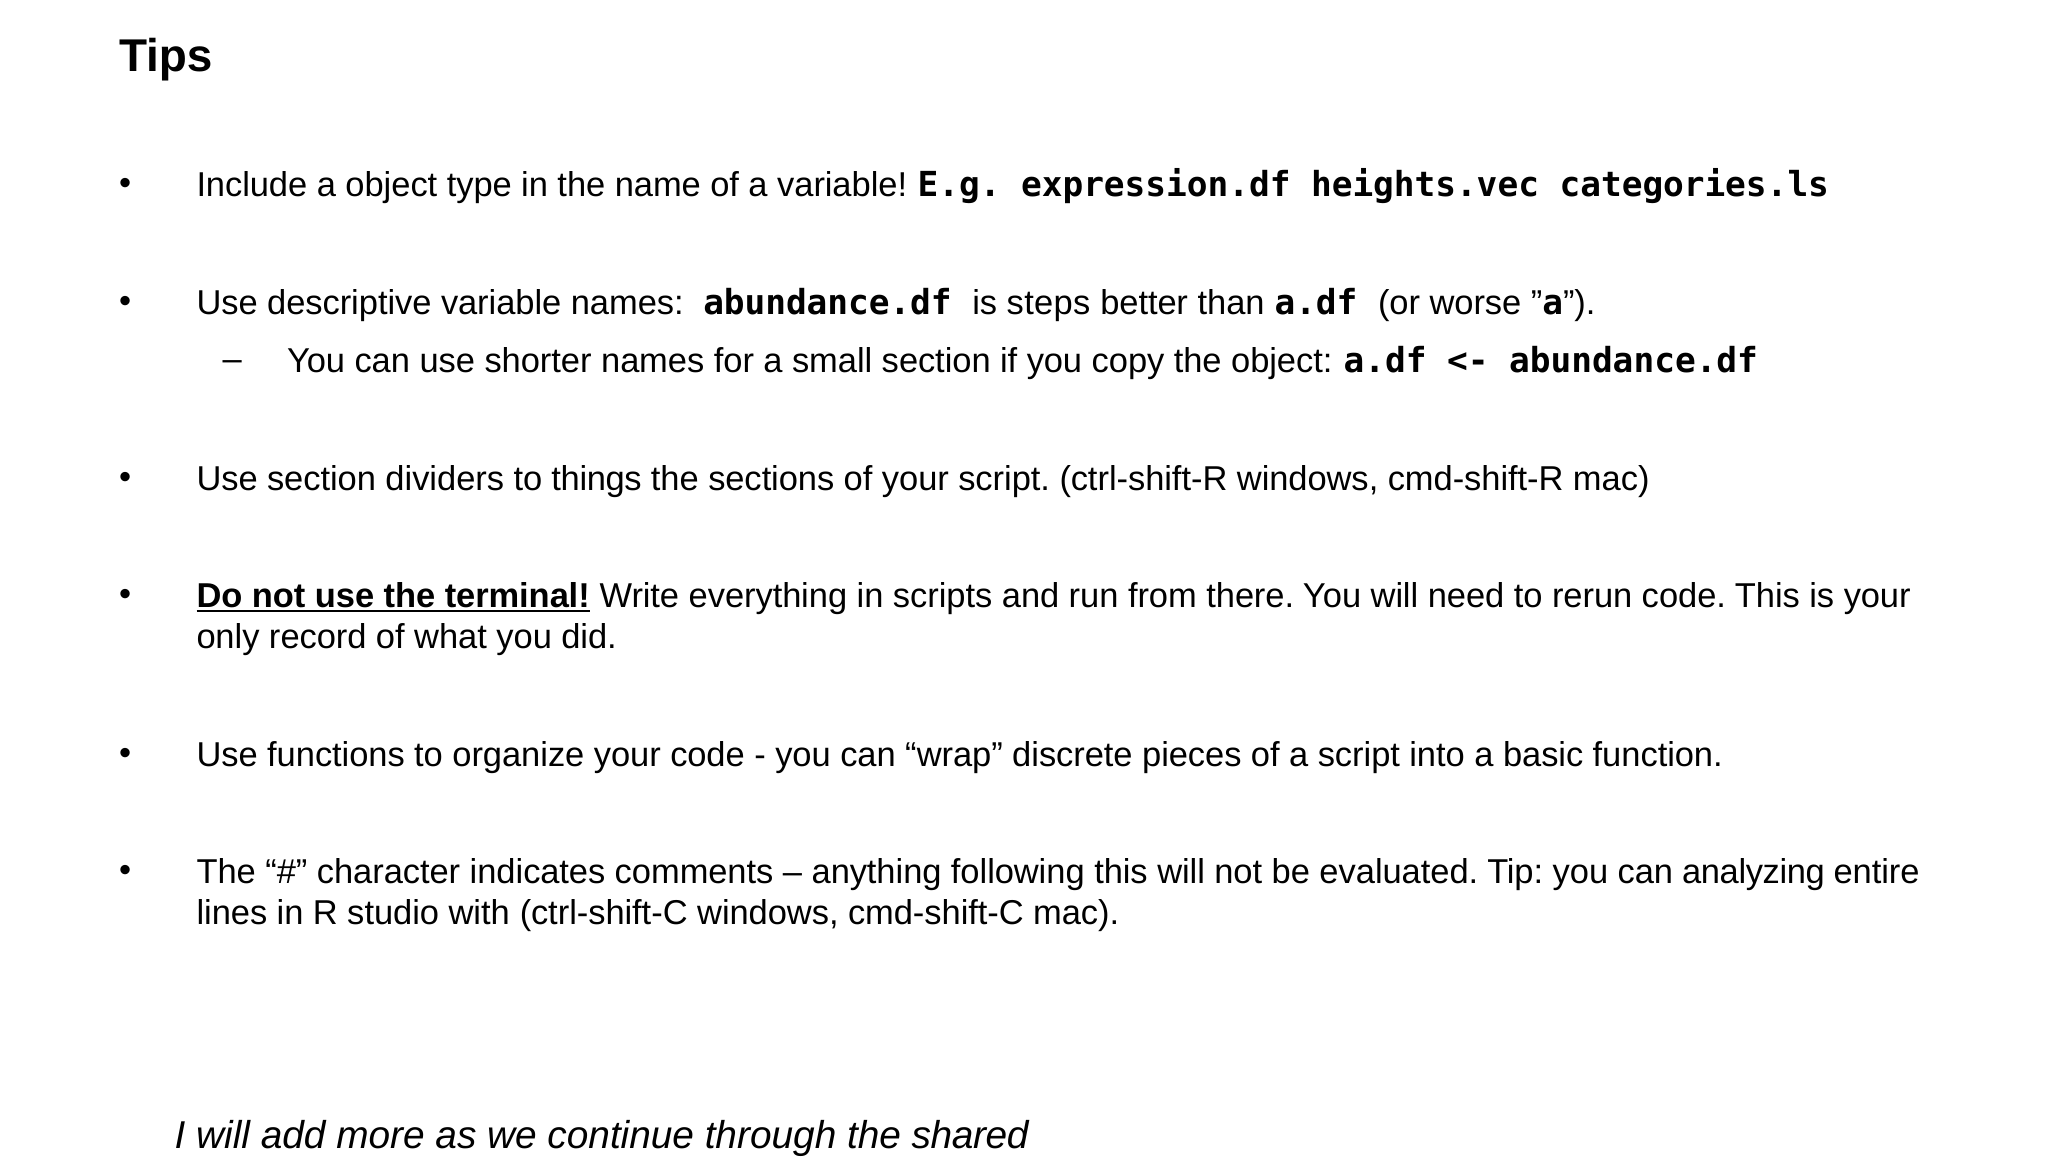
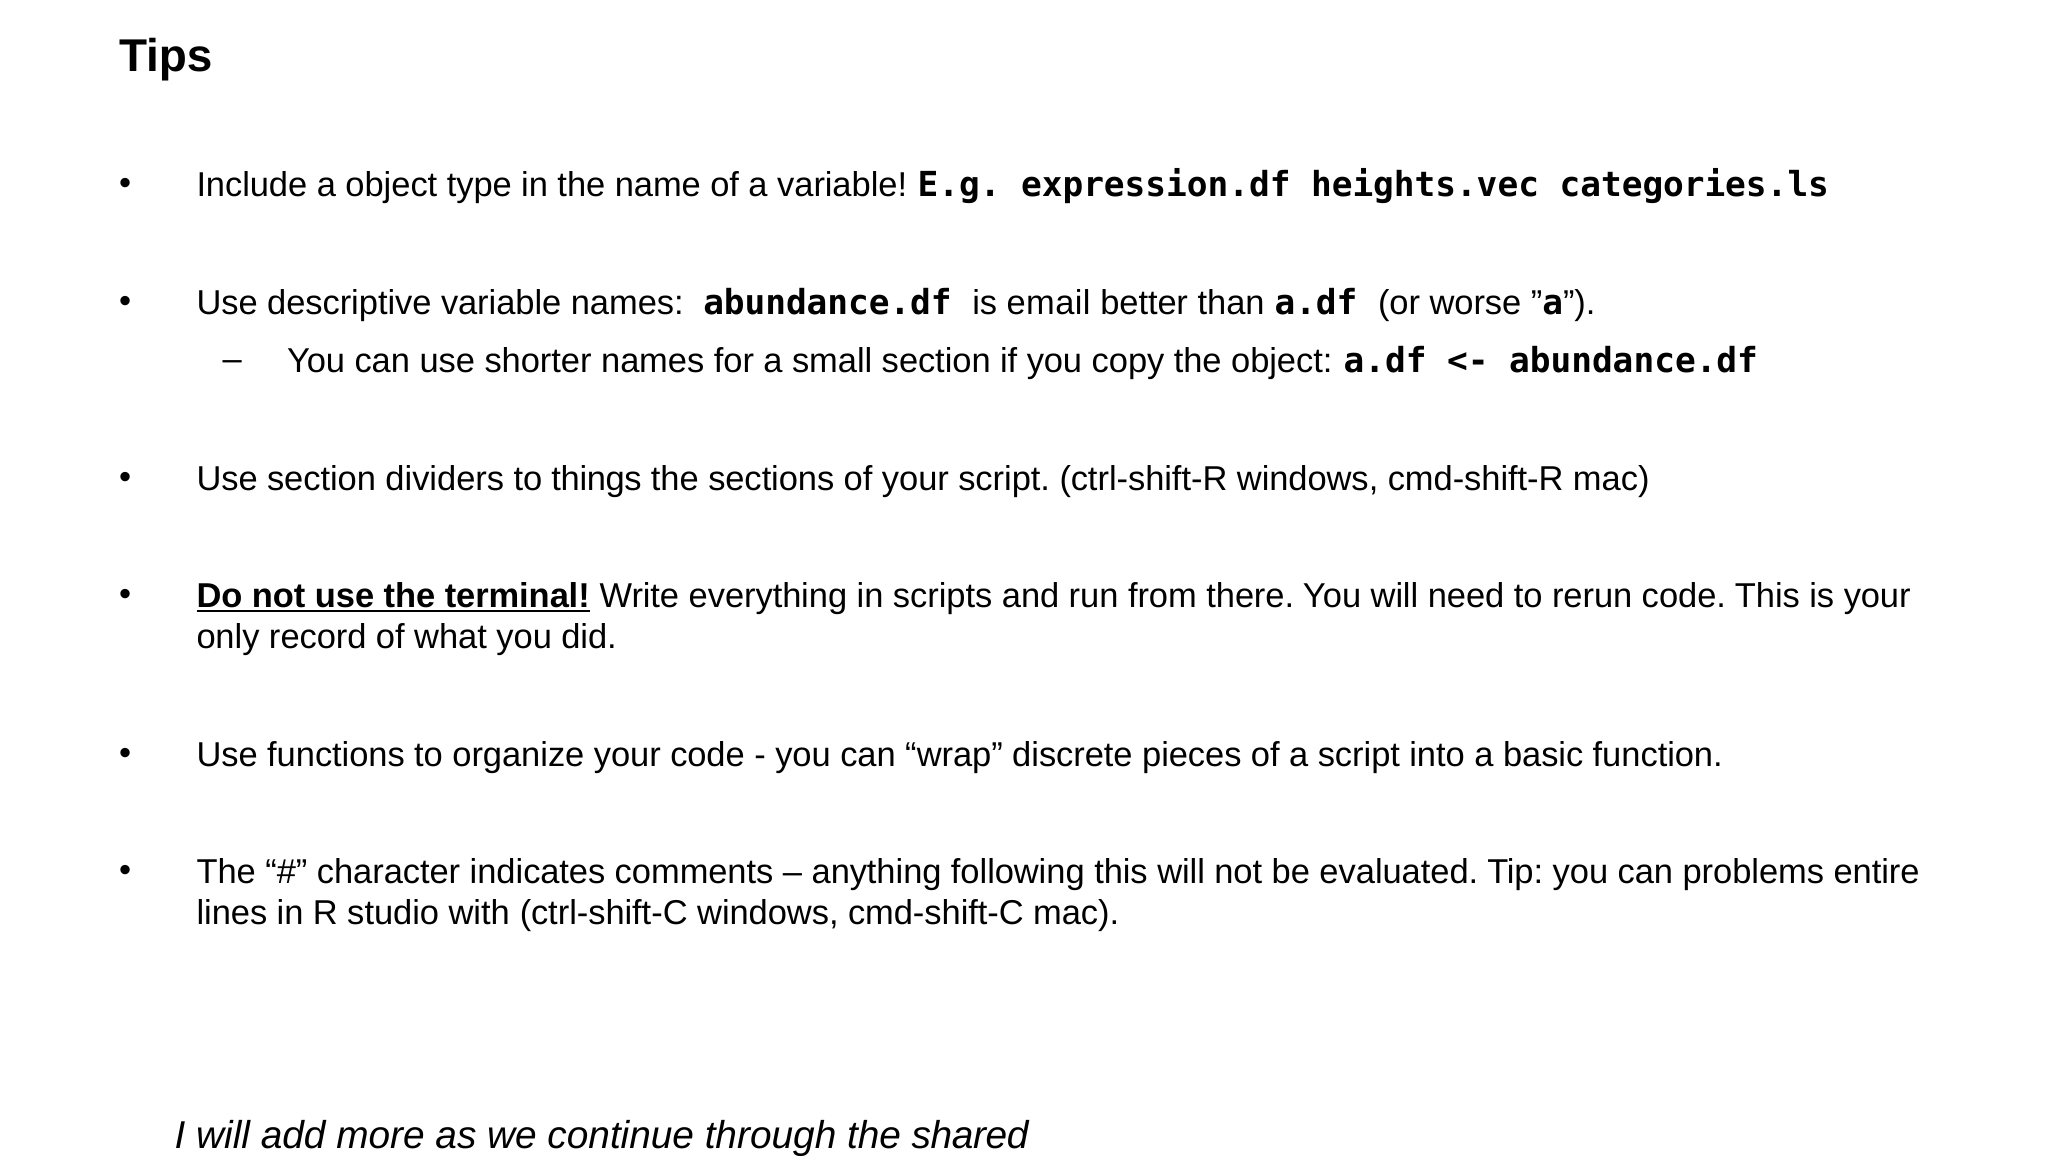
steps: steps -> email (1049, 303)
analyzing: analyzing -> problems (1753, 872)
